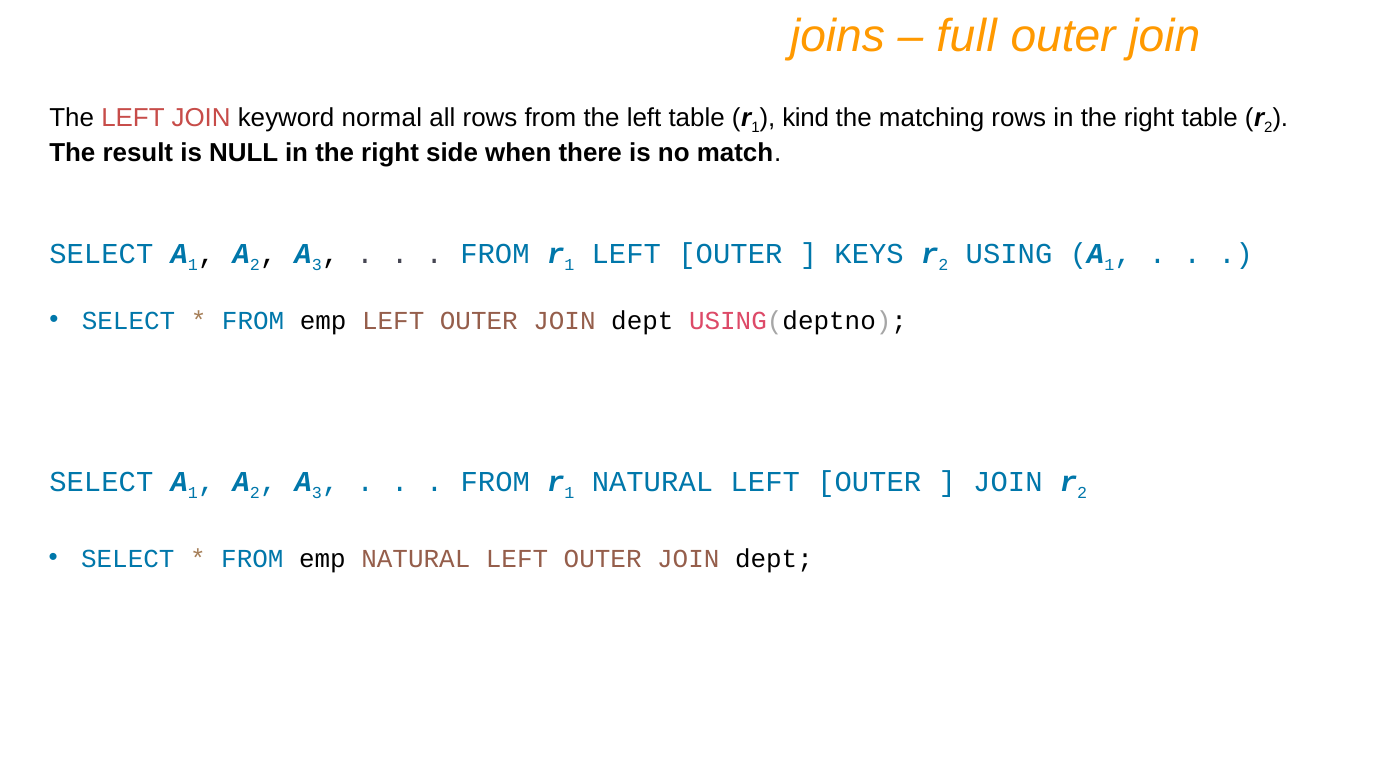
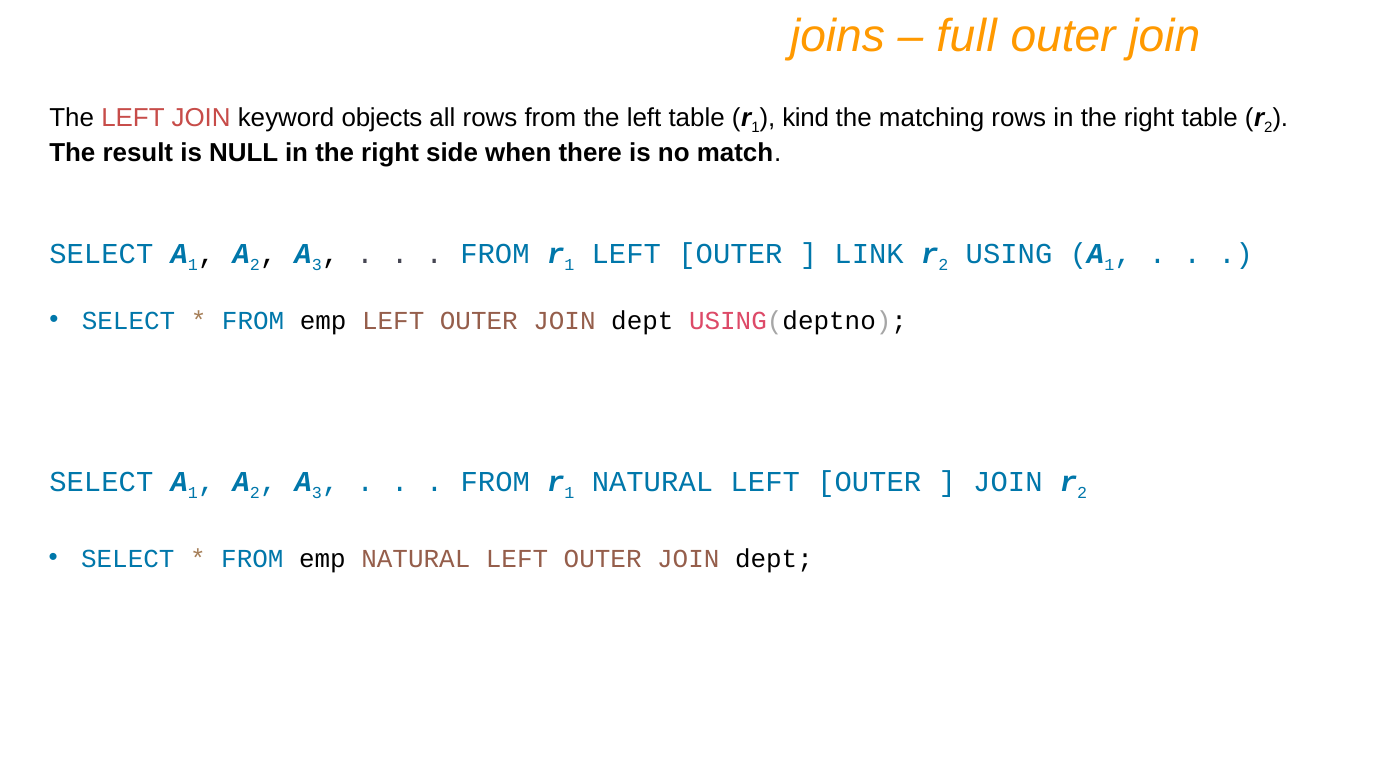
normal: normal -> objects (382, 118)
KEYS: KEYS -> LINK (869, 254)
